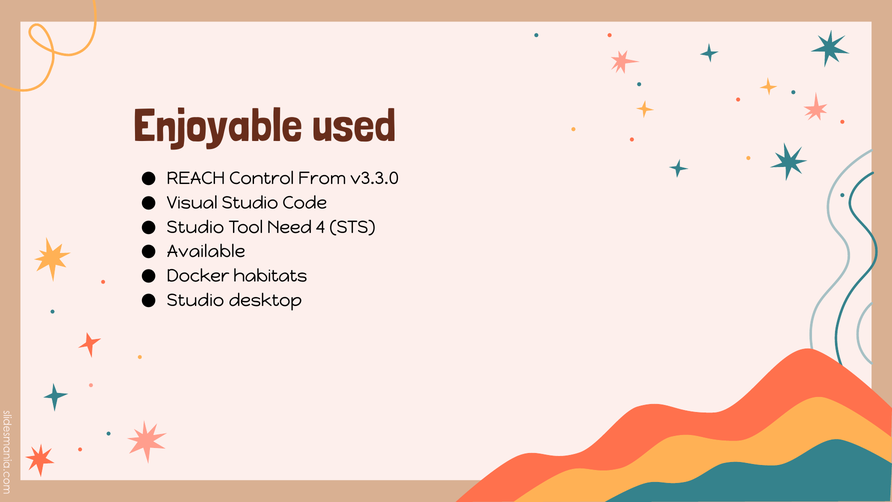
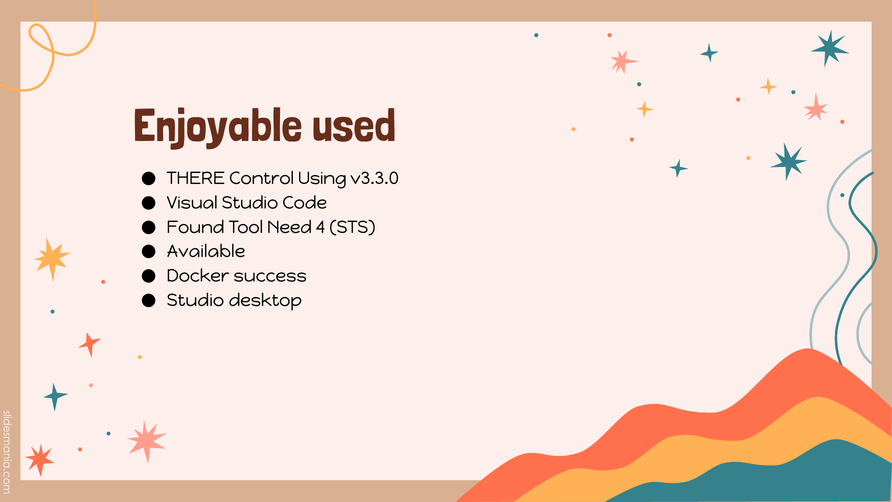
REACH: REACH -> THERE (196, 178)
From: From -> Using (322, 178)
Studio: Studio -> Found (196, 227)
habitats: habitats -> success (270, 276)
